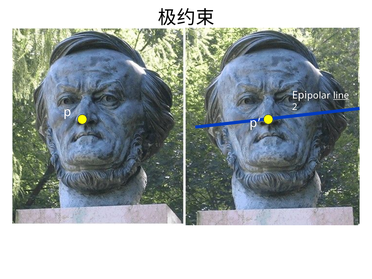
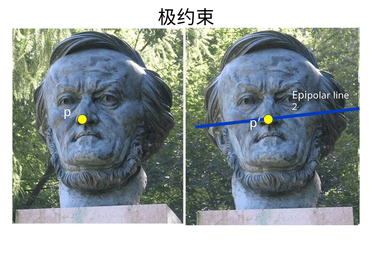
line underline: present -> none (341, 96)
